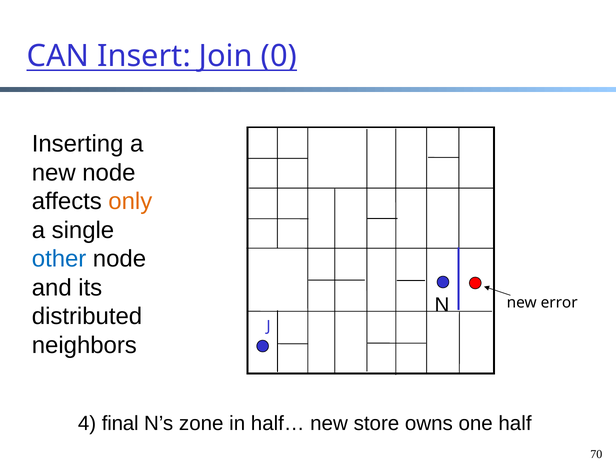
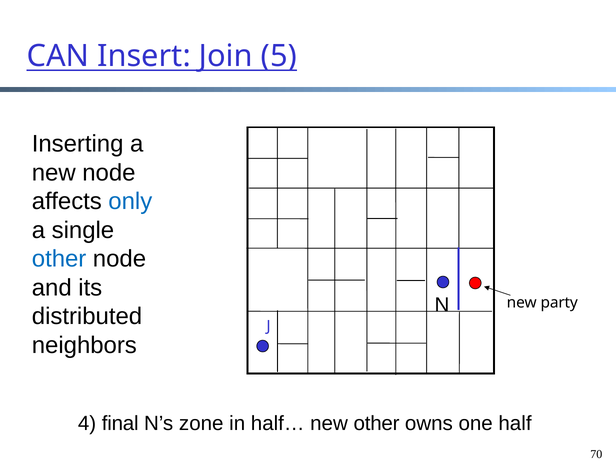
0: 0 -> 5 (279, 56)
only colour: orange -> blue (130, 202)
error: error -> party (559, 303)
new store: store -> other (377, 423)
